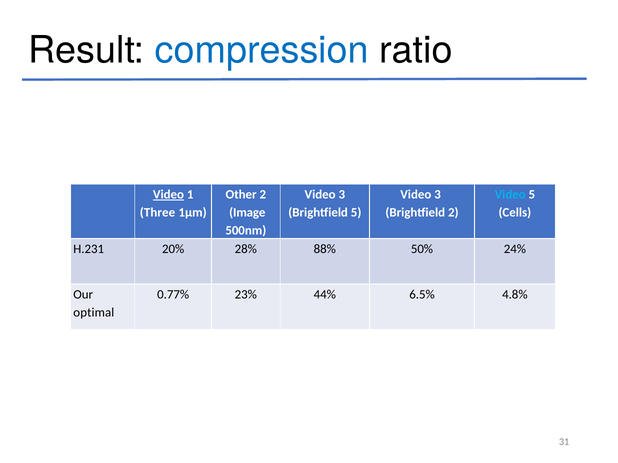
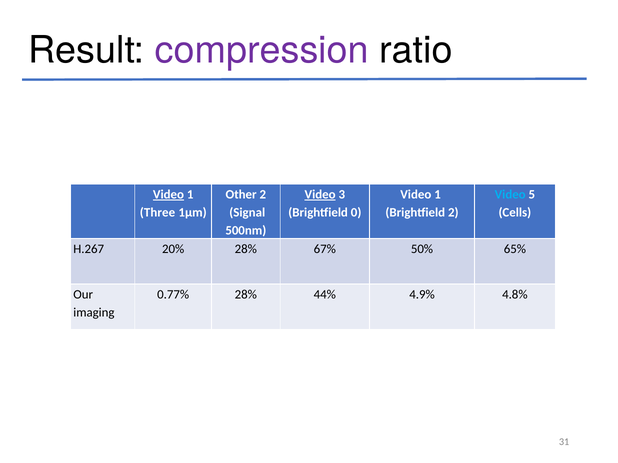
compression colour: blue -> purple (262, 50)
Video underline: none -> present (320, 195)
3: 3 -> 1 (438, 195)
Image: Image -> Signal (247, 213)
Brightfield 5: 5 -> 0 (356, 213)
H.231: H.231 -> H.267 (89, 249)
88%: 88% -> 67% (325, 249)
24%: 24% -> 65% (515, 249)
0.77% 23%: 23% -> 28% (246, 295)
6.5%: 6.5% -> 4.9% (422, 295)
optimal: optimal -> imaging (94, 313)
